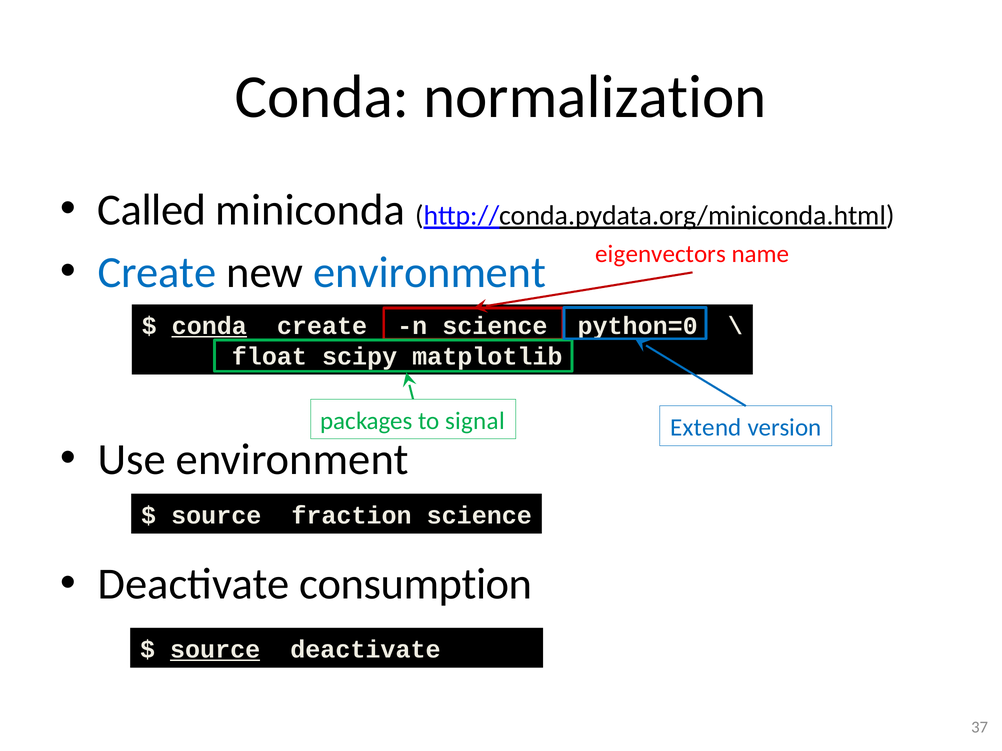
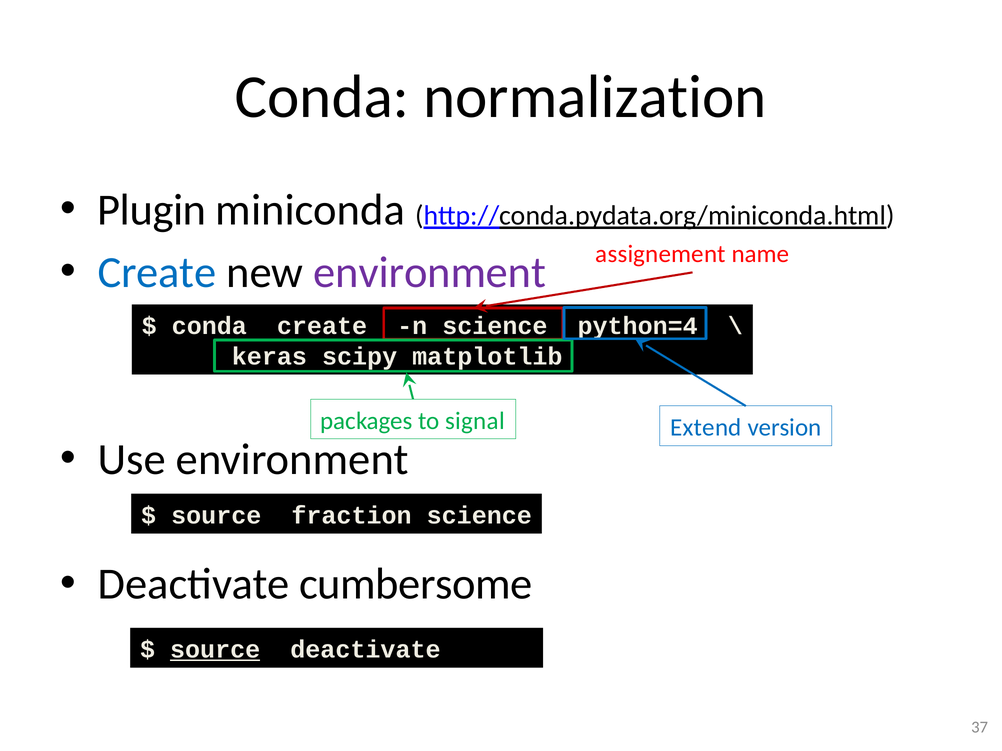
Called: Called -> Plugin (152, 210)
eigenvectors: eigenvectors -> assignement (661, 254)
environment colour: blue -> purple (430, 273)
conda underline: present -> none (209, 326)
python=0: python=0 -> python=4 (638, 326)
float: float -> keras (269, 356)
consumption: consumption -> cumbersome (416, 585)
